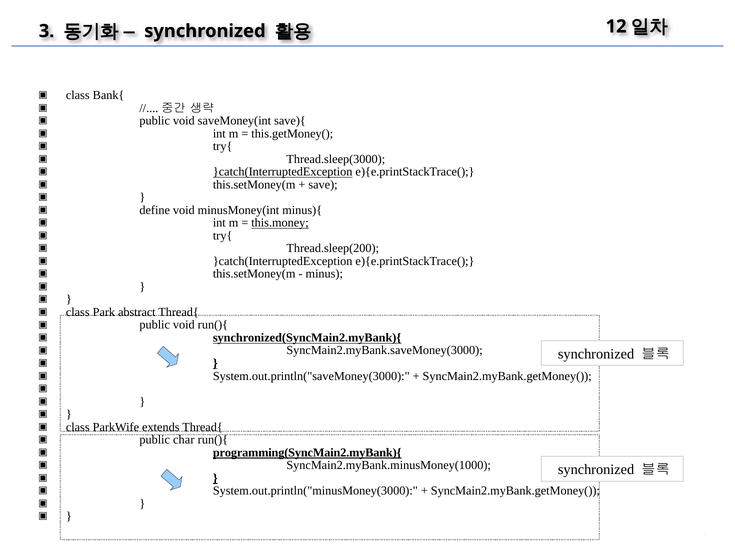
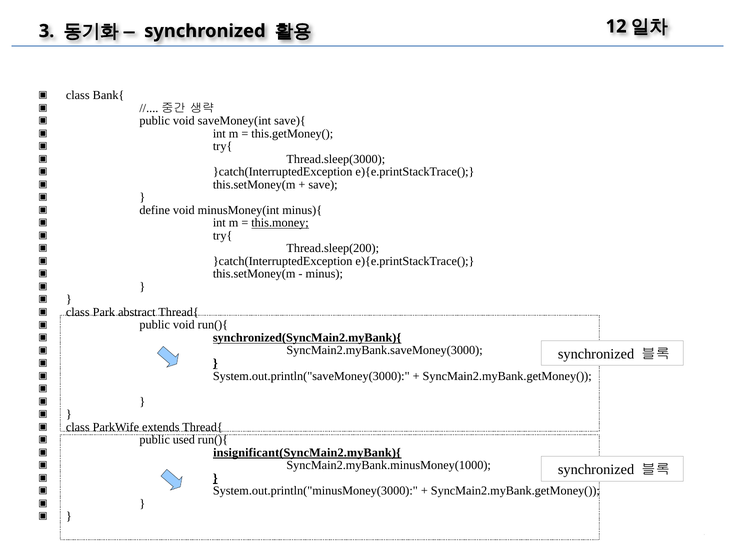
}catch(InterruptedException underline: present -> none (283, 172)
char: char -> used (184, 440)
programming(SyncMain2.myBank){: programming(SyncMain2.myBank){ -> insignificant(SyncMain2.myBank){ (307, 453)
